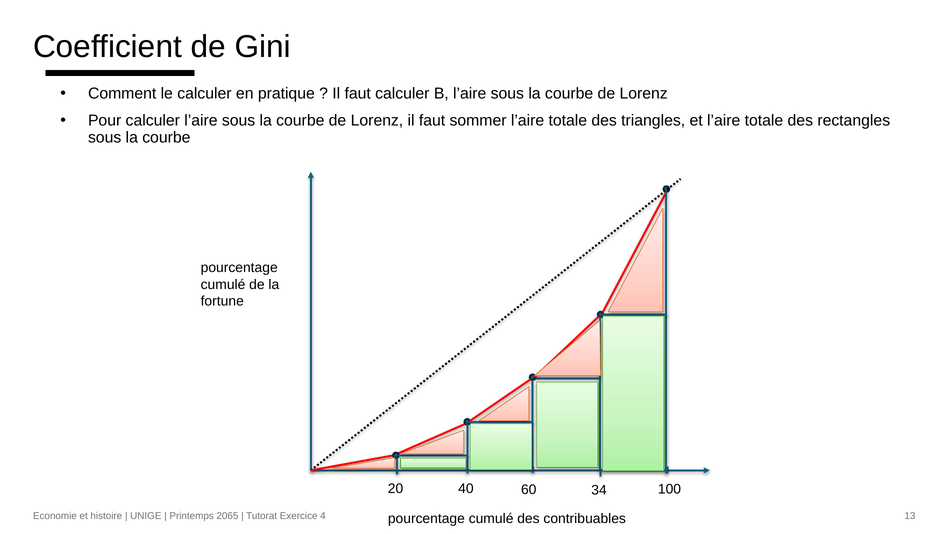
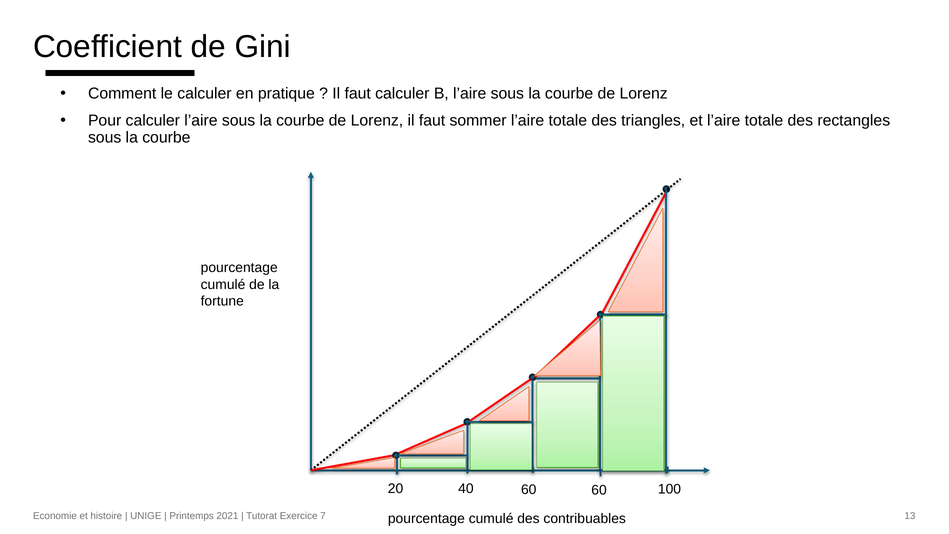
60 34: 34 -> 60 (599, 490)
2065: 2065 -> 2021 (227, 516)
4: 4 -> 7 (323, 516)
